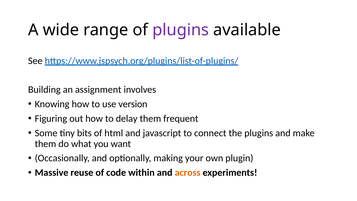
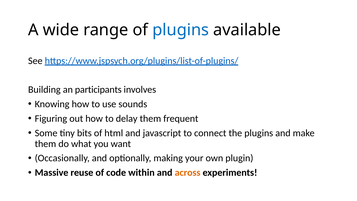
plugins colour: purple -> blue (181, 30)
assignment: assignment -> participants (98, 90)
version: version -> sounds (133, 104)
